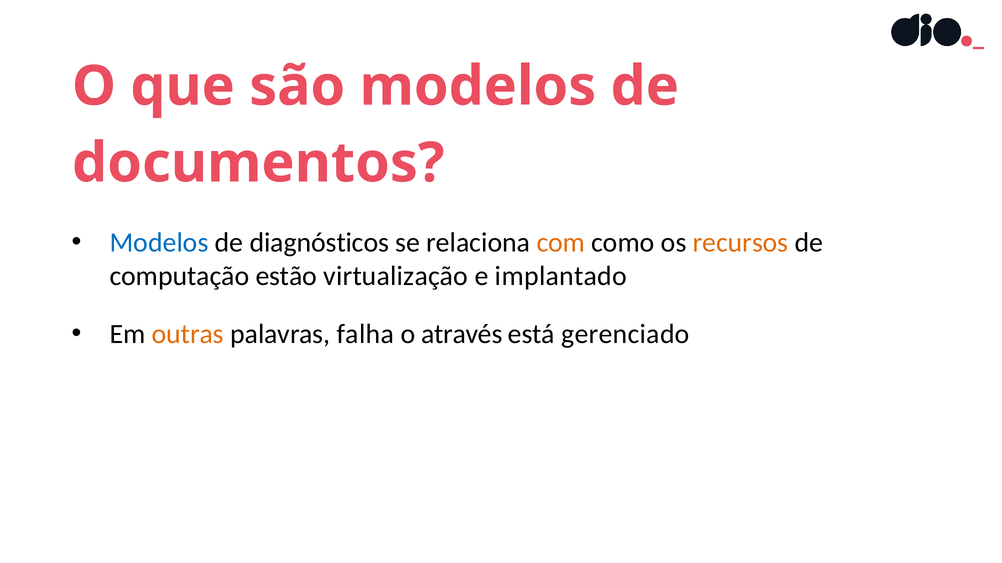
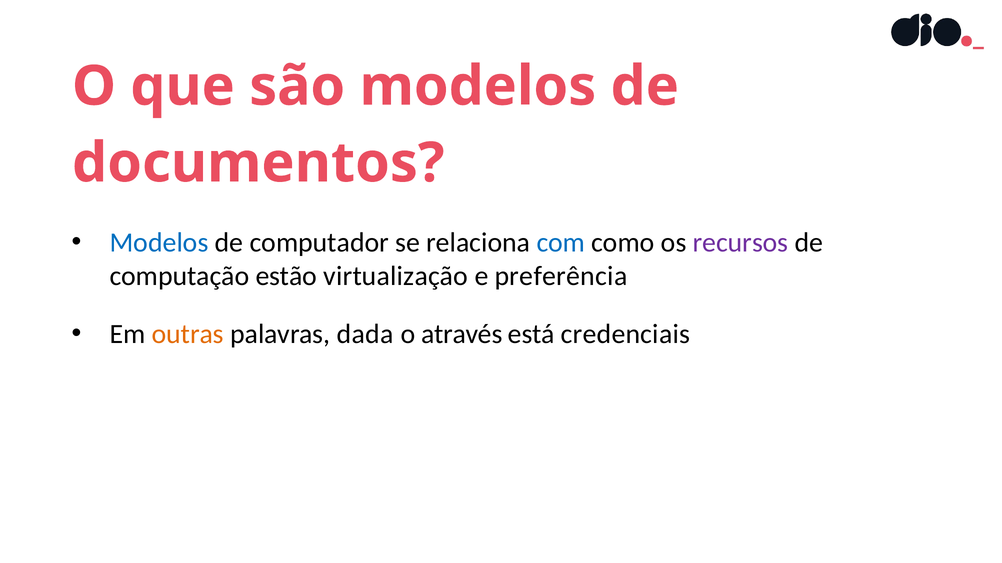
diagnósticos: diagnósticos -> computador (319, 243)
com colour: orange -> blue (561, 243)
recursos colour: orange -> purple (741, 243)
implantado: implantado -> preferência (561, 276)
falha: falha -> dada (365, 335)
gerenciado: gerenciado -> credenciais (625, 335)
